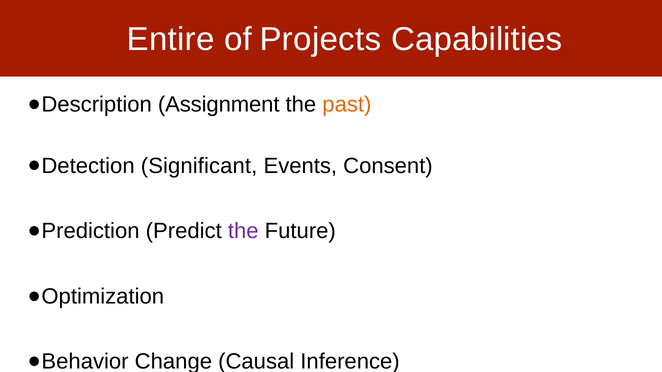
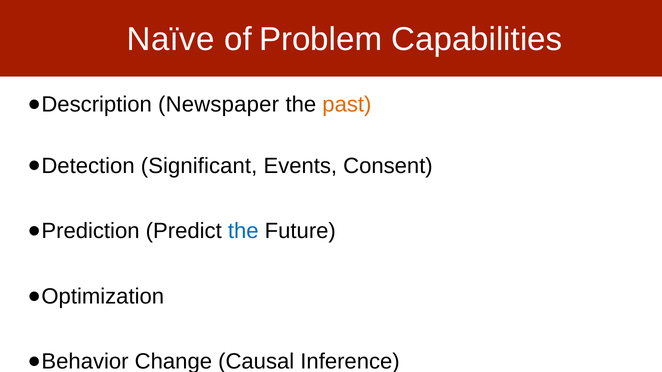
Entire: Entire -> Naïve (171, 39)
Projects: Projects -> Problem (321, 39)
Assignment: Assignment -> Newspaper (219, 105)
the colour: purple -> blue (243, 231)
